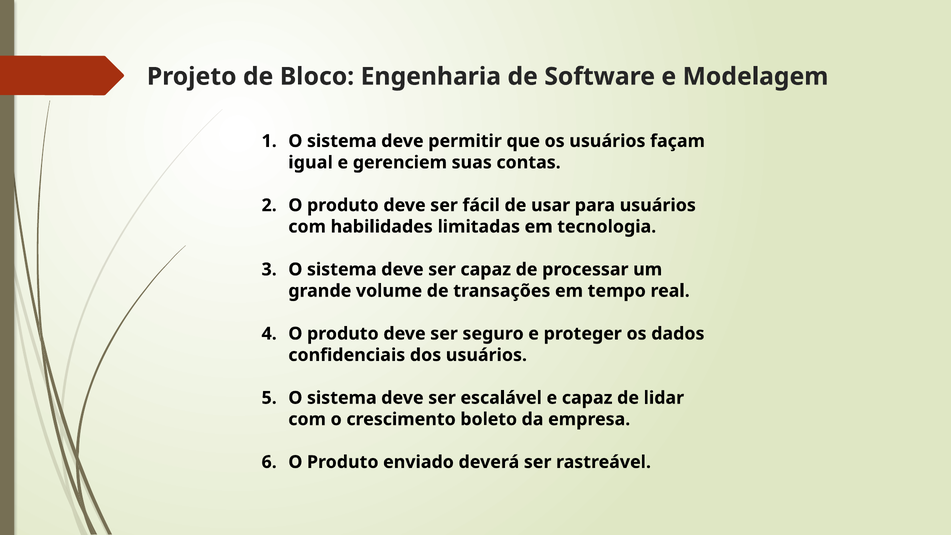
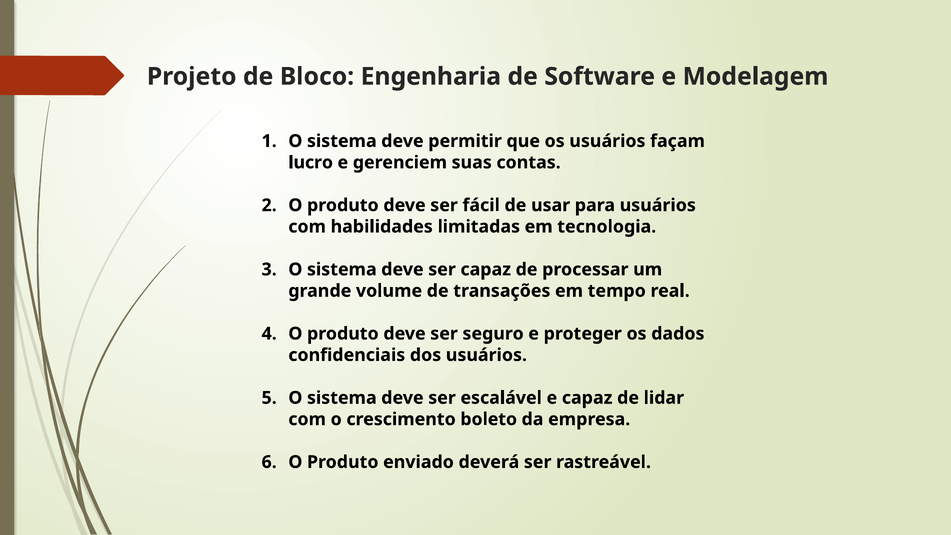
igual: igual -> lucro (311, 162)
